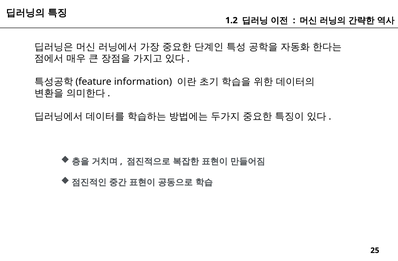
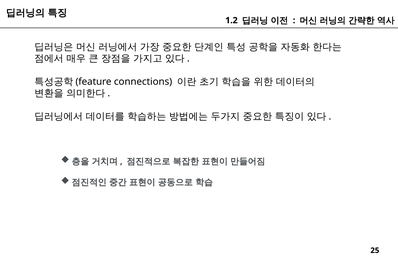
information: information -> connections (143, 82)
